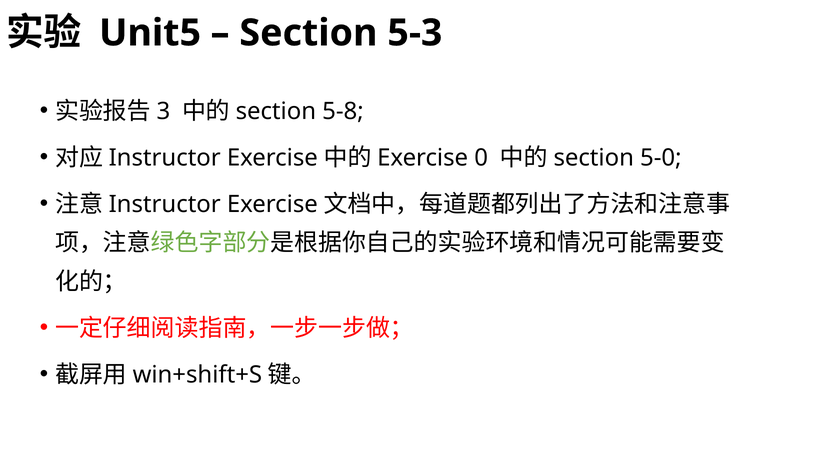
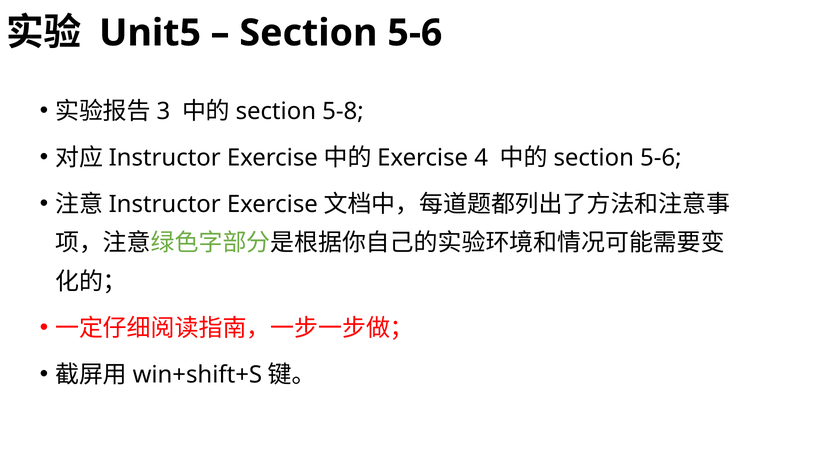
5-3: 5-3 -> 5-6 (415, 33)
0: 0 -> 4 (481, 158)
5-0: 5-0 -> 5-6 (661, 158)
